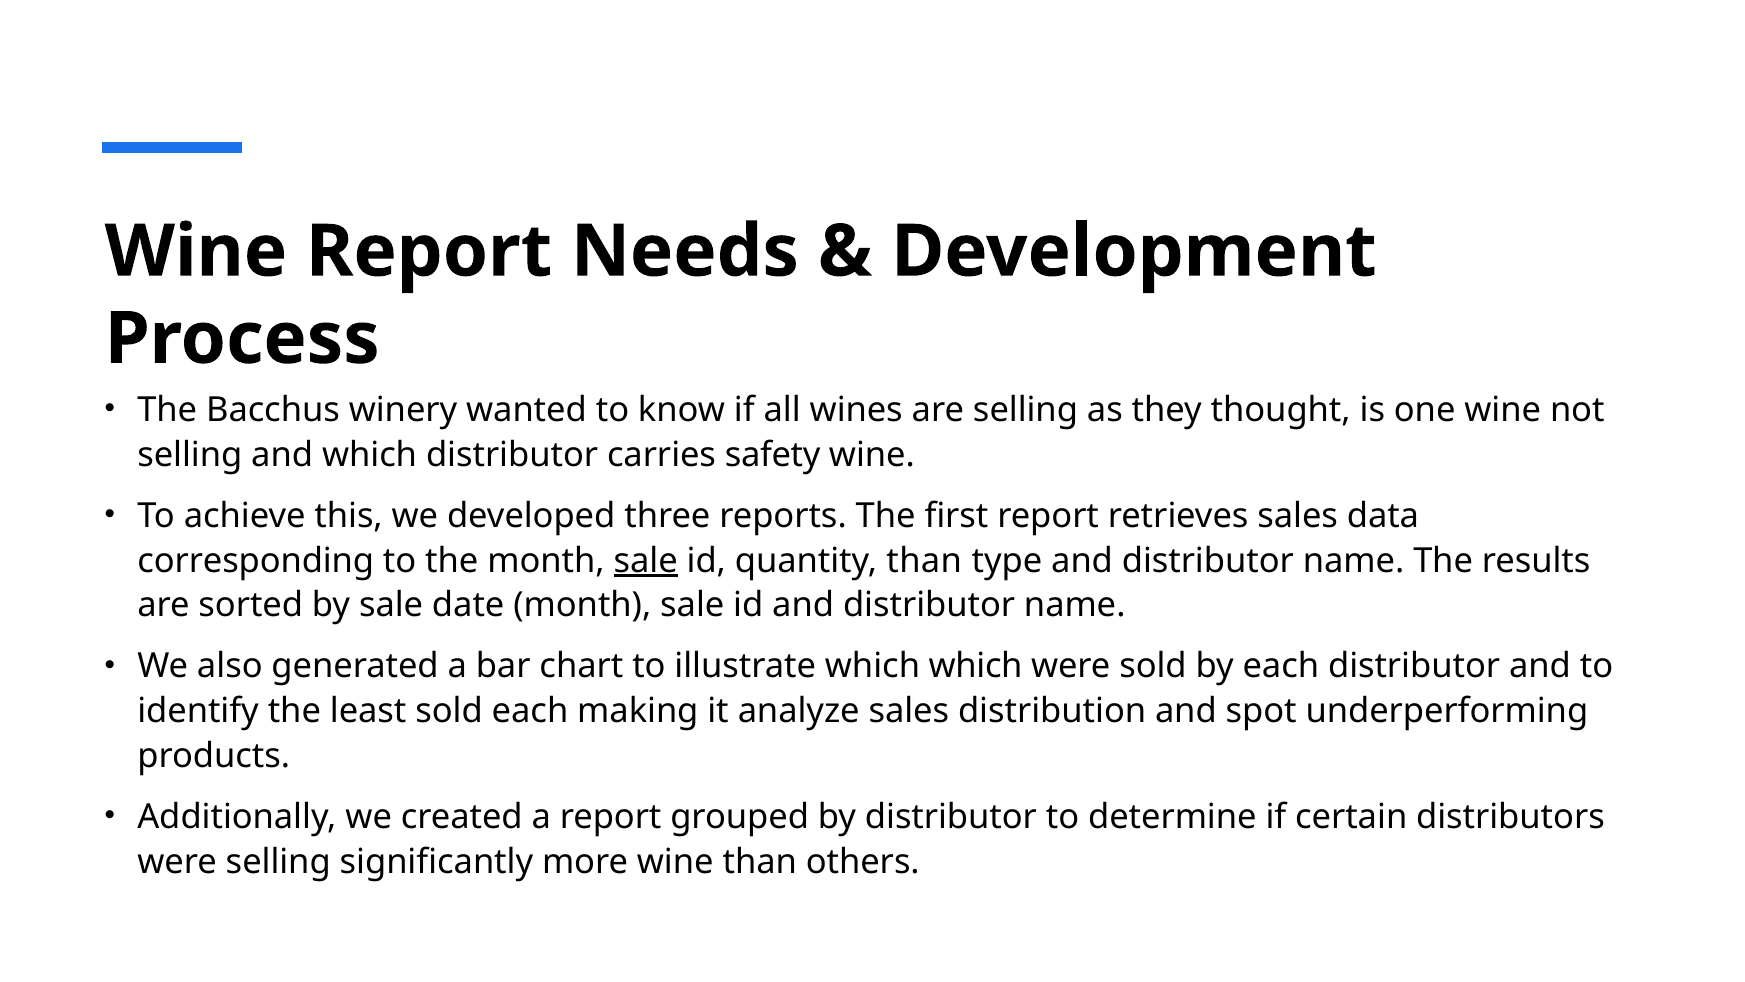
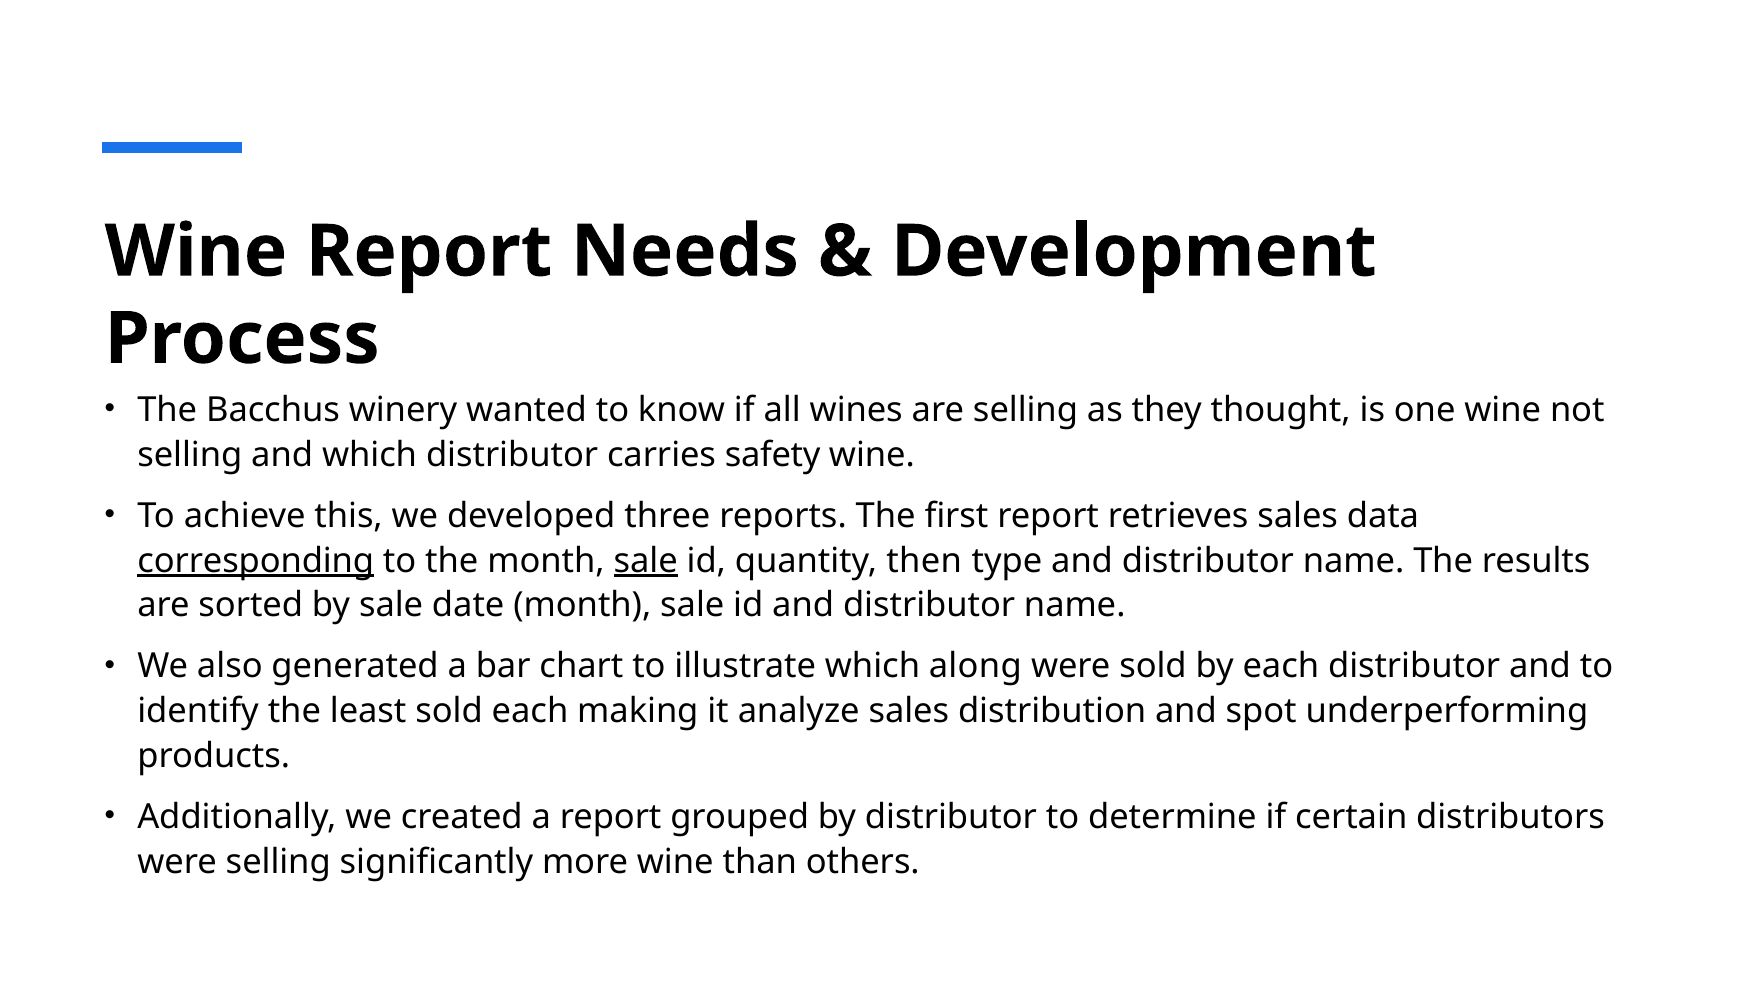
corresponding underline: none -> present (256, 560)
quantity than: than -> then (924, 560)
which which: which -> along (975, 666)
